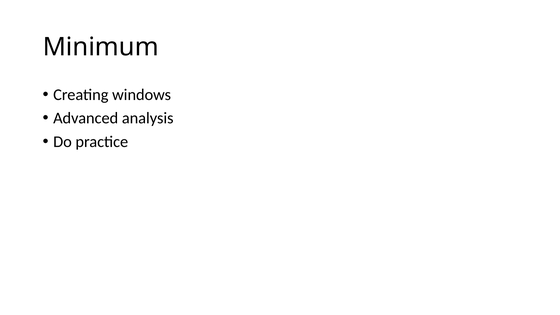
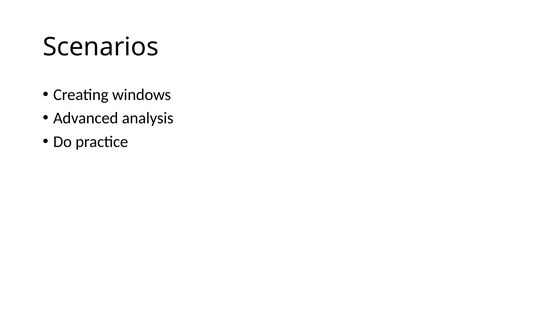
Minimum: Minimum -> Scenarios (101, 47)
